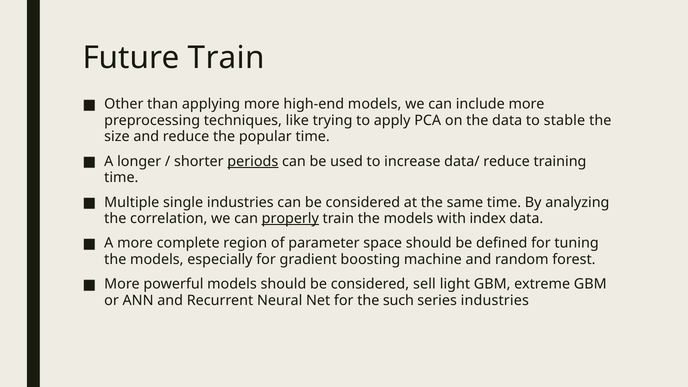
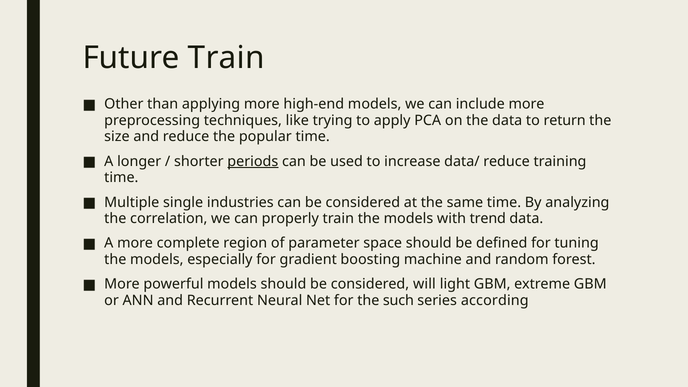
stable: stable -> return (565, 120)
properly underline: present -> none (290, 218)
index: index -> trend (488, 218)
sell: sell -> will (424, 284)
series industries: industries -> according (495, 300)
